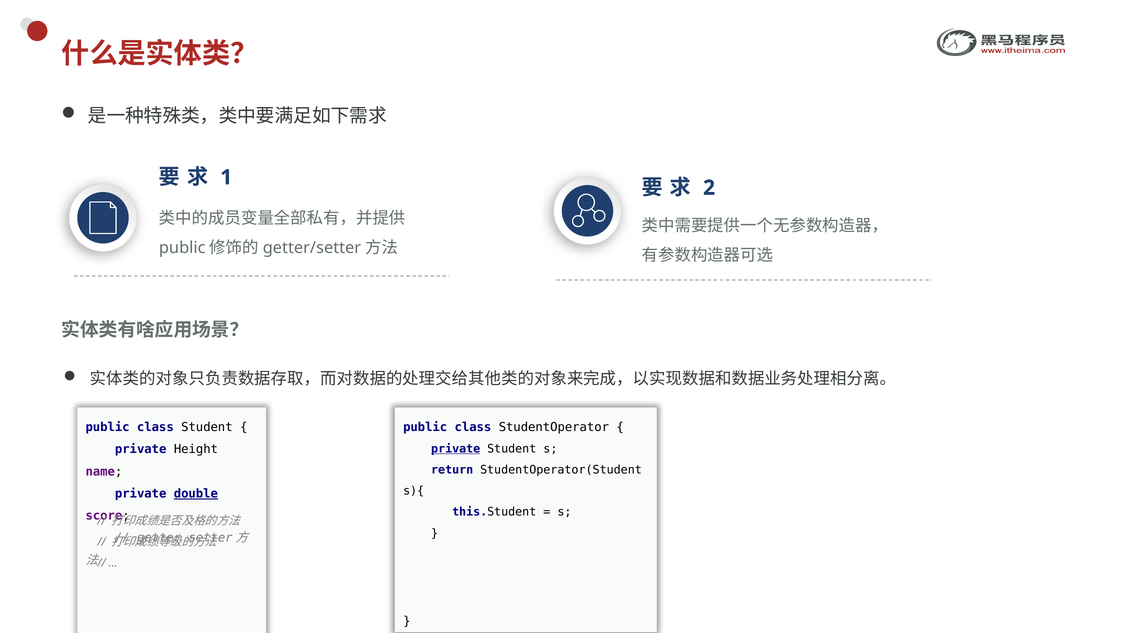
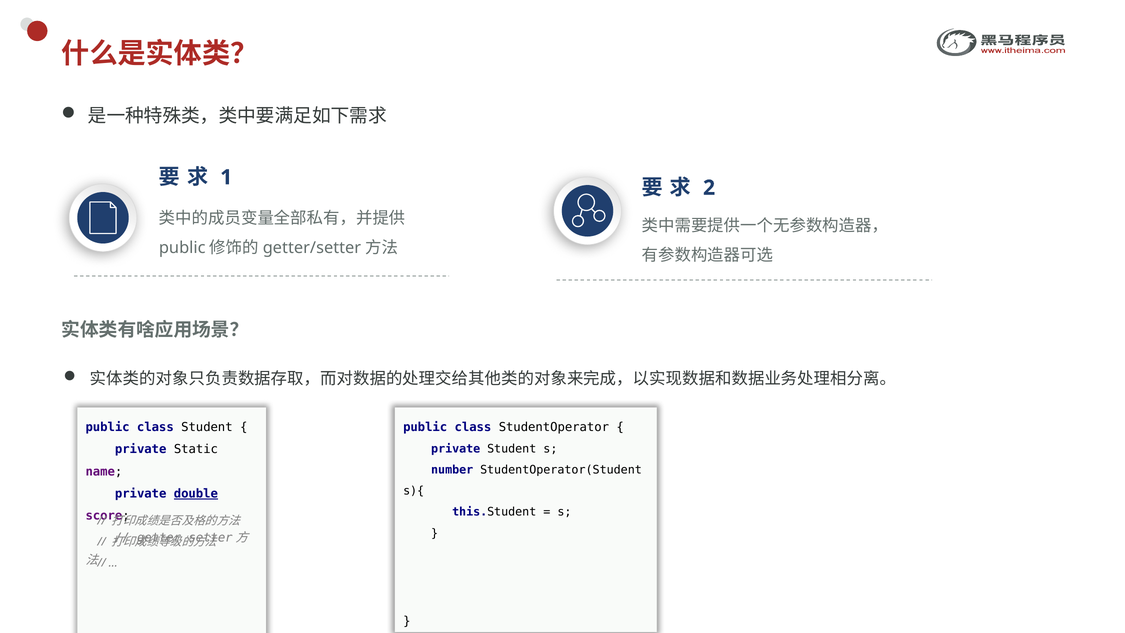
private underline: present -> none (456, 448)
Height: Height -> Static (196, 449)
return: return -> number (452, 470)
